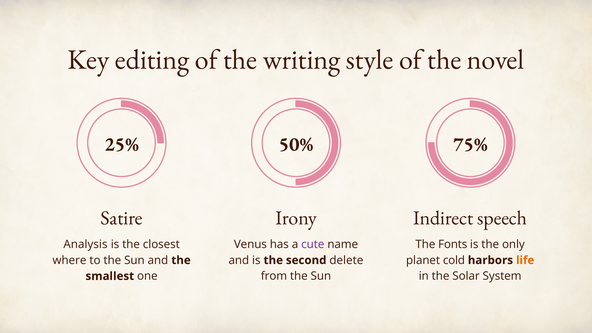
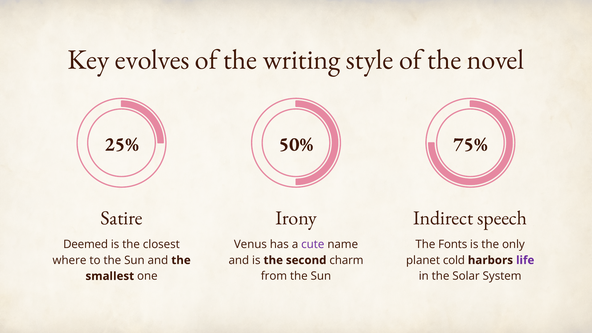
editing: editing -> evolves (152, 60)
Analysis: Analysis -> Deemed (86, 244)
delete: delete -> charm (346, 260)
life colour: orange -> purple (525, 260)
